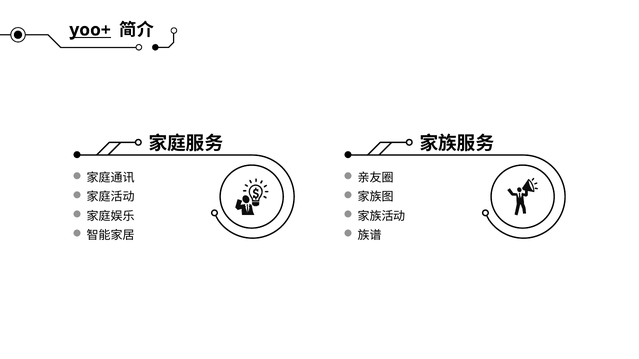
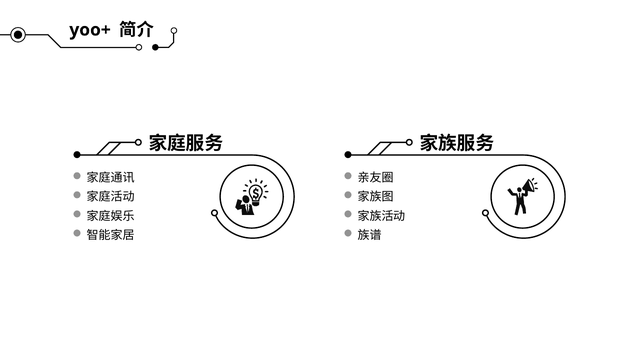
yoo+ underline: present -> none (90, 30)
